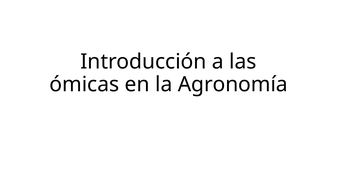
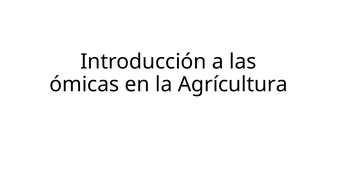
Agronomía: Agronomía -> Agrícultura (233, 84)
